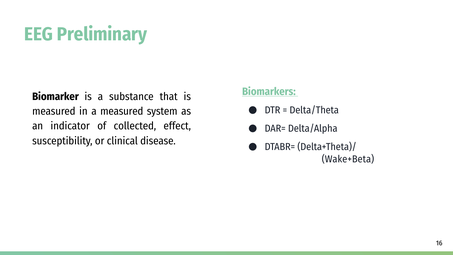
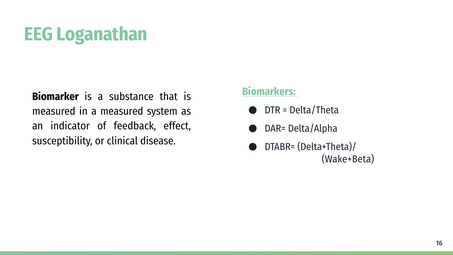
Preliminary: Preliminary -> Loganathan (102, 34)
collected: collected -> feedback (135, 126)
